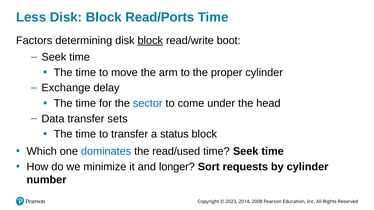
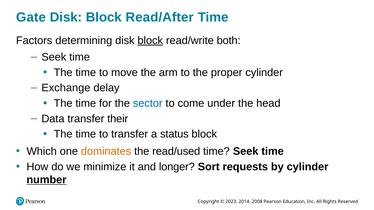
Less: Less -> Gate (31, 17)
Read/Ports: Read/Ports -> Read/After (160, 17)
boot: boot -> both (229, 41)
sets: sets -> their (118, 119)
dominates colour: blue -> orange (106, 152)
number underline: none -> present (46, 180)
